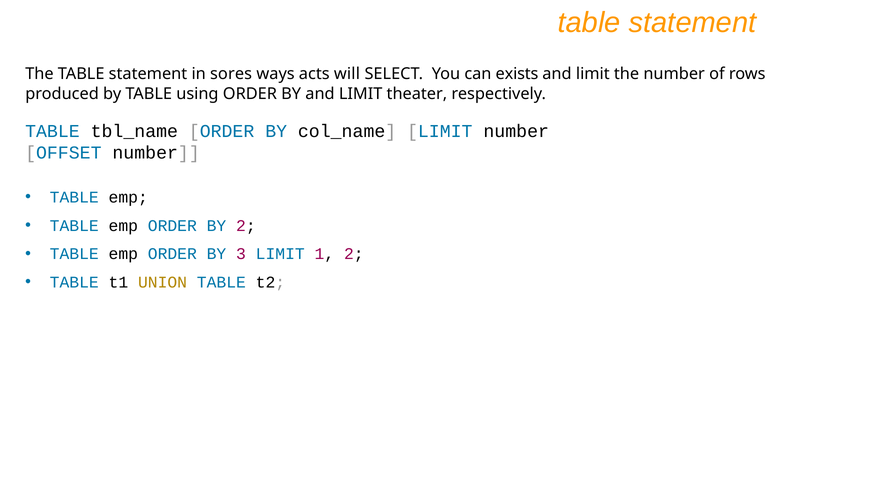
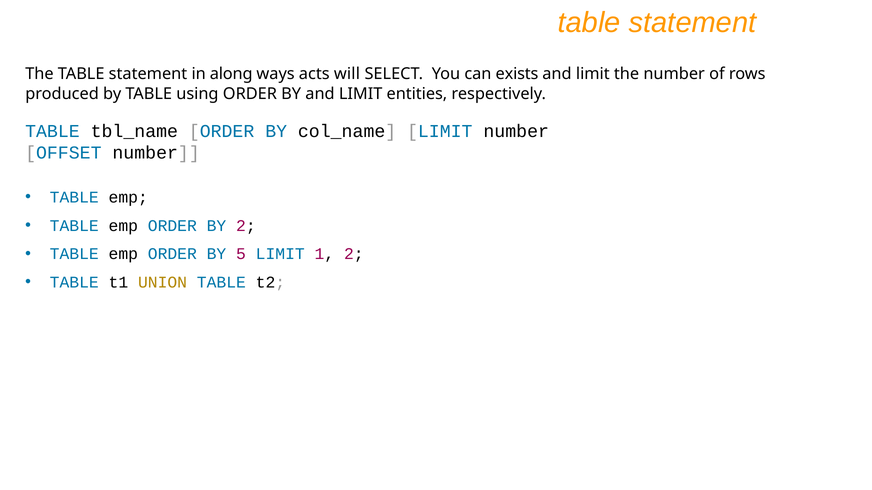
sores: sores -> along (231, 74)
theater: theater -> entities (417, 94)
3: 3 -> 5 (241, 254)
